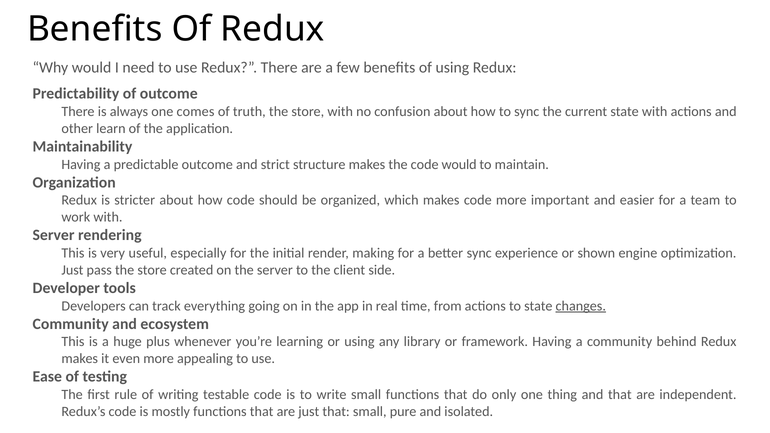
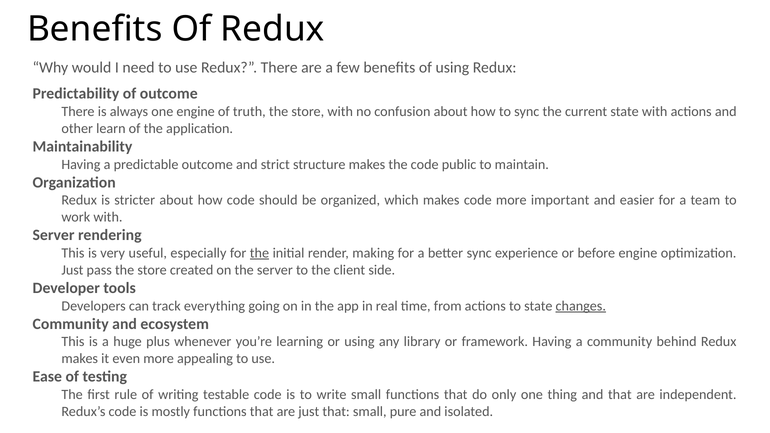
one comes: comes -> engine (196, 112)
code would: would -> public (459, 164)
the underline: none -> present (259, 253)
shown: shown -> before (596, 253)
